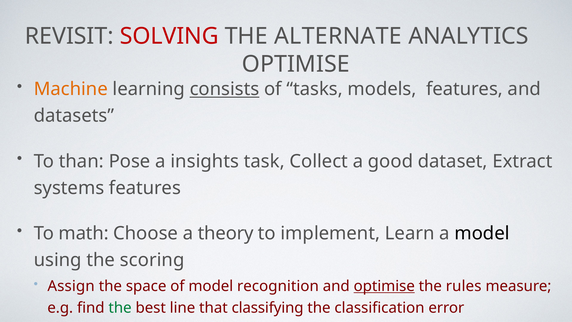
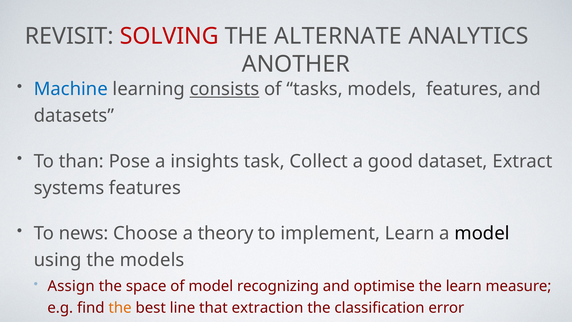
OPTIMISE: OPTIMISE -> ANOTHER (296, 64)
Machine colour: orange -> blue (71, 89)
math: math -> news (84, 233)
the scoring: scoring -> models (152, 260)
recognition: recognition -> recognizing (278, 286)
optimise underline: present -> none (384, 286)
the rules: rules -> learn (464, 286)
the colour: green -> orange (120, 308)
classifying: classifying -> extraction (268, 308)
